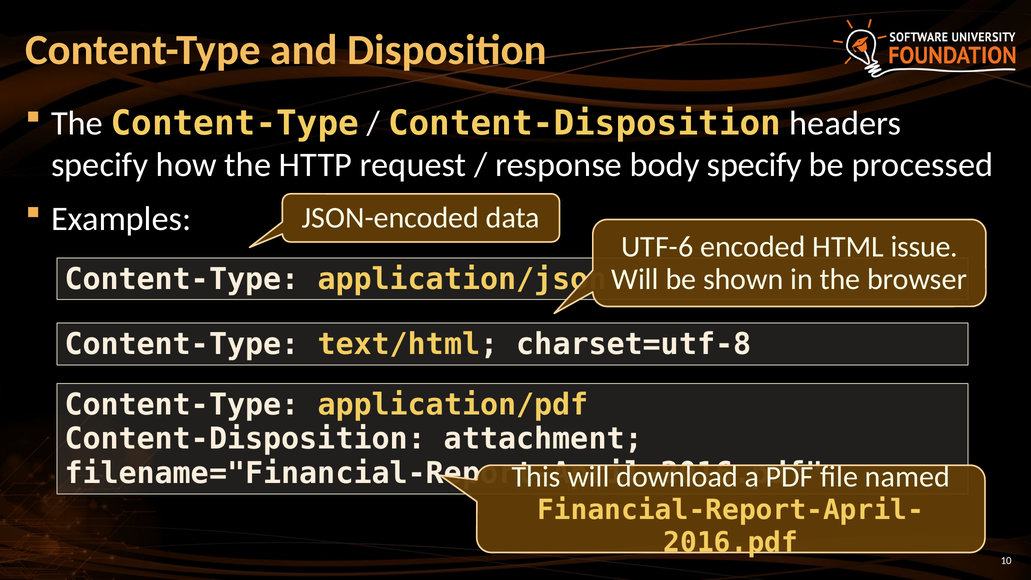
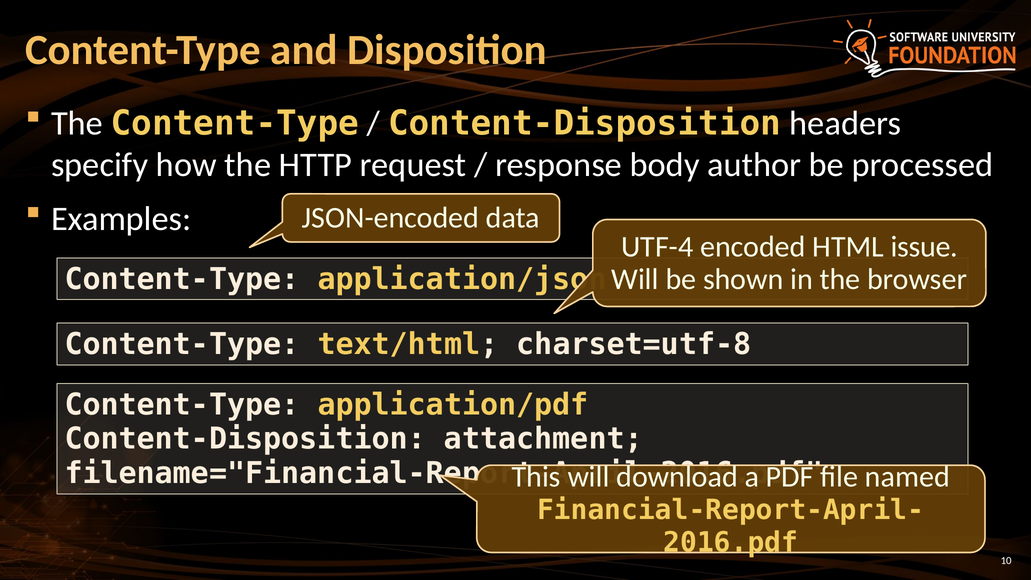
body specify: specify -> author (754, 165)
UTF-6: UTF-6 -> UTF-4 (657, 247)
